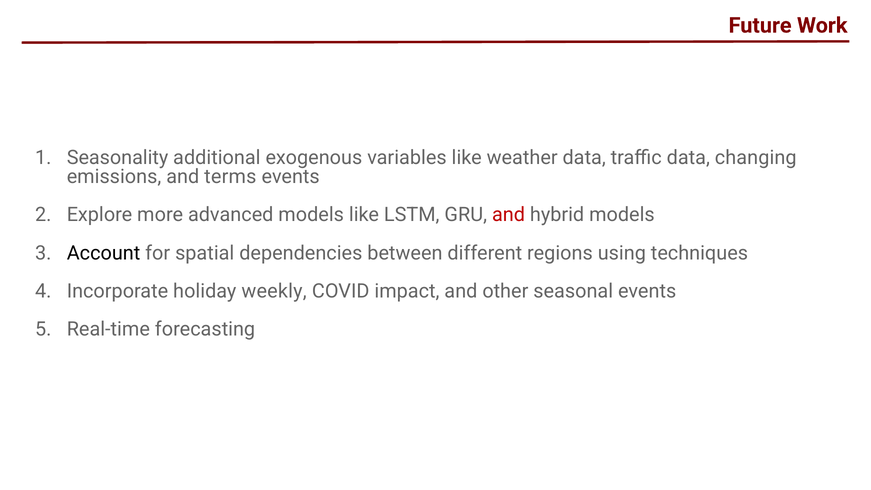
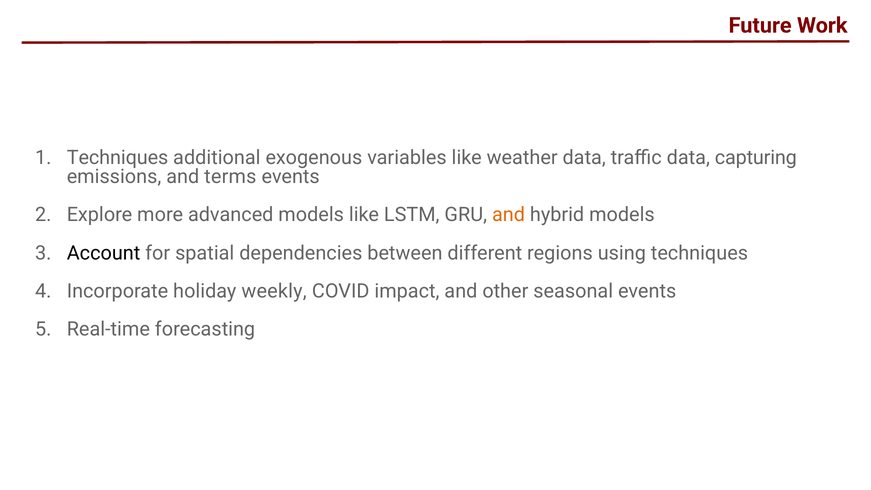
Seasonality: Seasonality -> Techniques (118, 158)
changing: changing -> capturing (756, 158)
and colour: red -> orange (508, 215)
